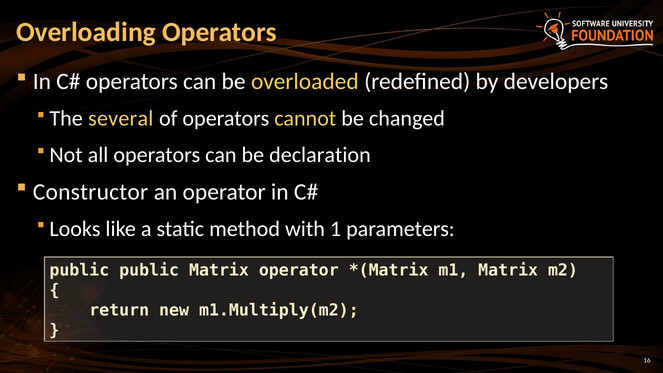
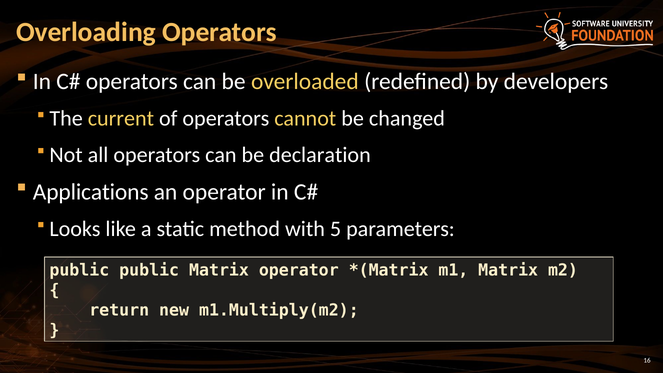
several: several -> current (121, 119)
Constructor: Constructor -> Applications (91, 192)
1: 1 -> 5 (336, 229)
